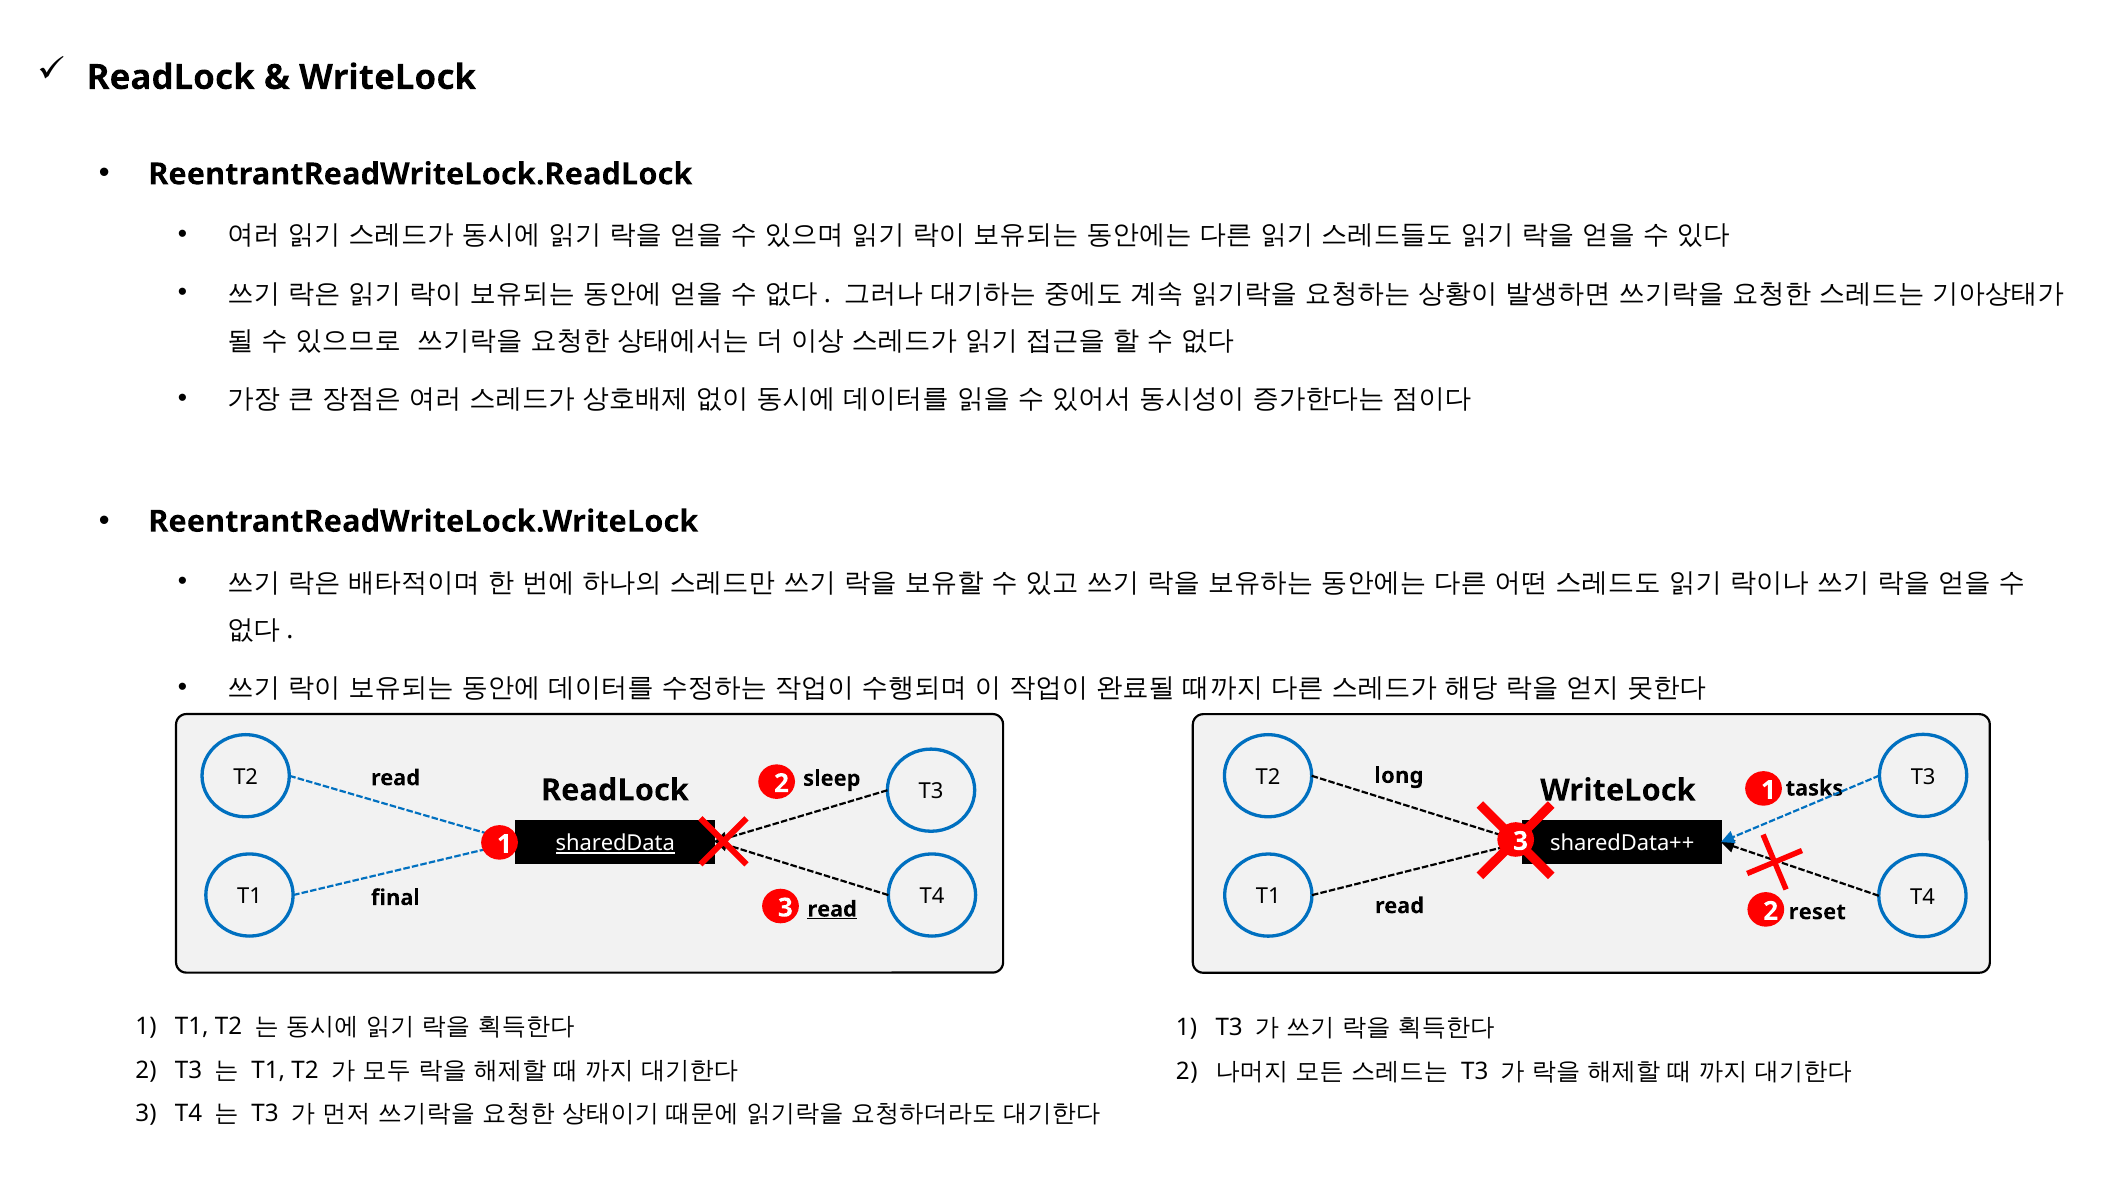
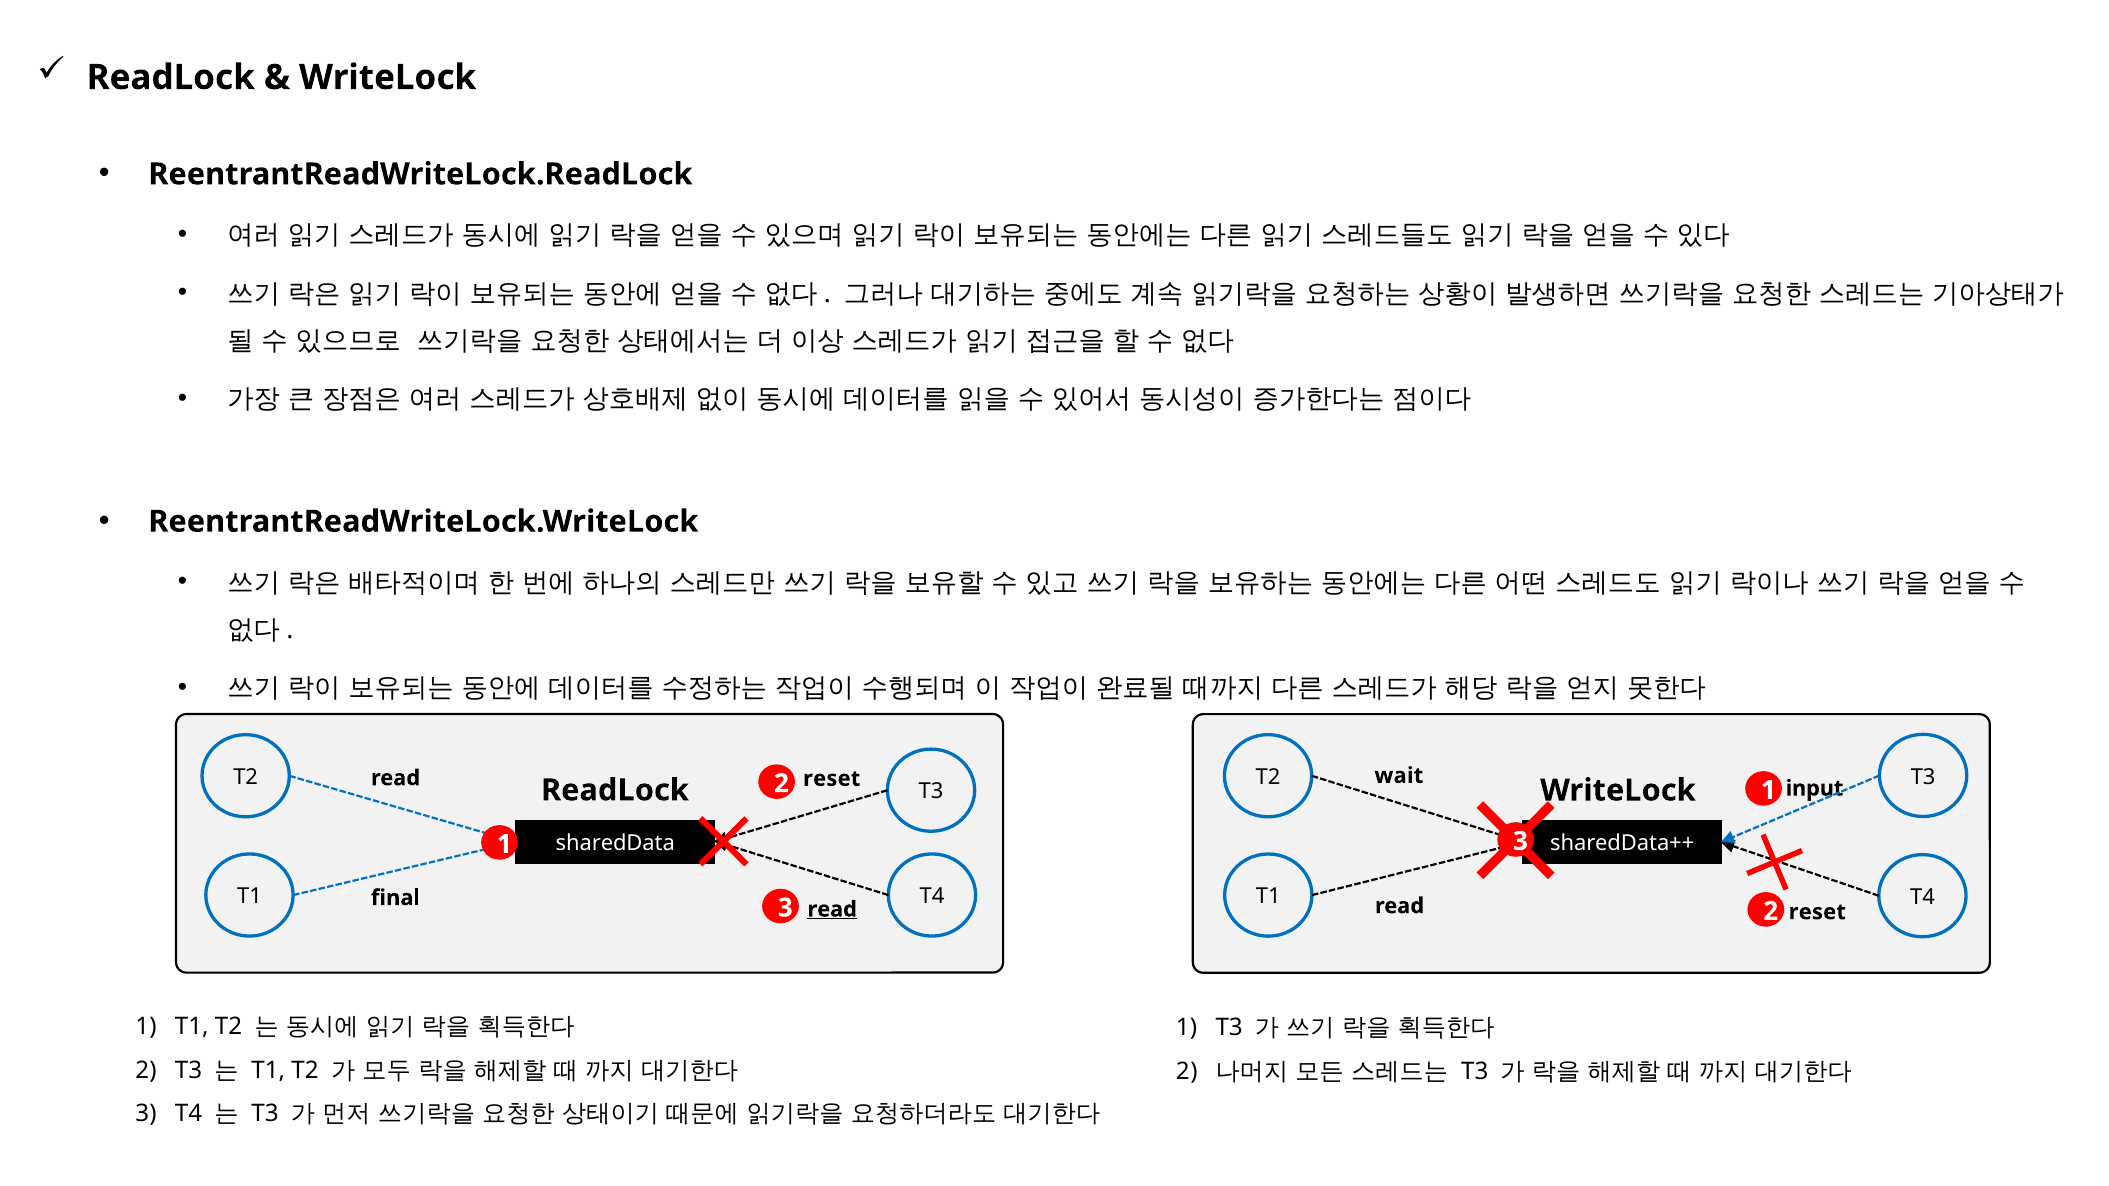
long: long -> wait (1399, 776)
sleep: sleep -> reset (832, 779)
tasks: tasks -> input (1814, 789)
sharedData underline: present -> none (615, 844)
